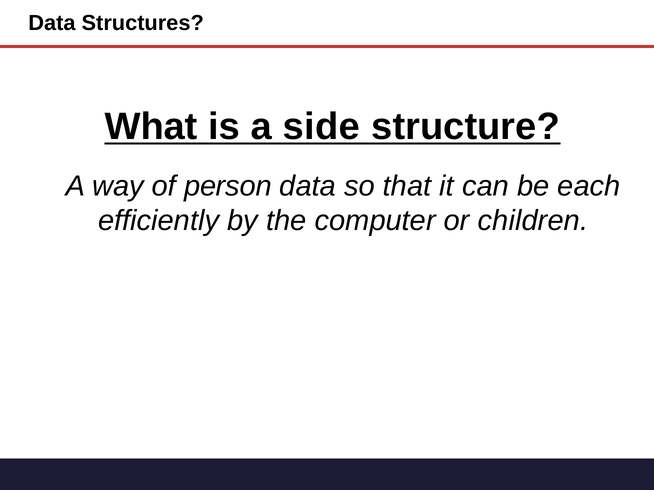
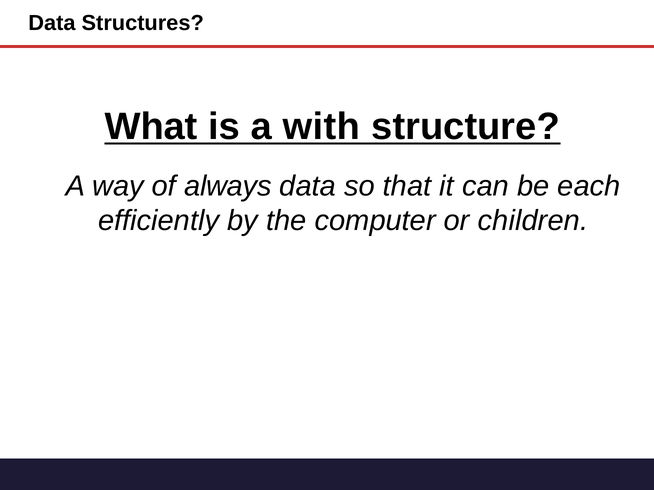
side: side -> with (321, 127)
person: person -> always (228, 186)
